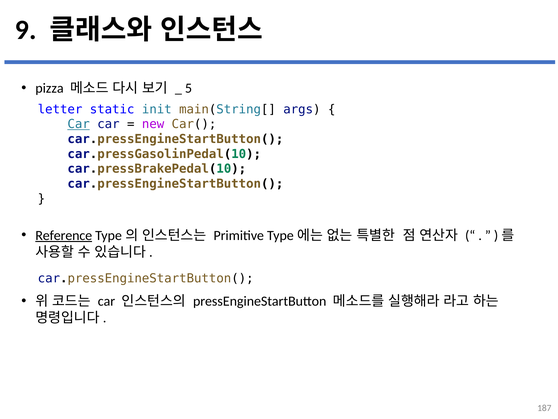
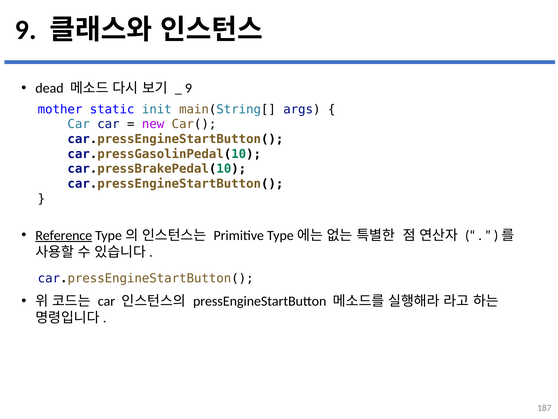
pizza: pizza -> dead (49, 88)
5: 5 -> 9 (188, 88)
letter: letter -> mother (60, 109)
Car underline: present -> none (79, 124)
